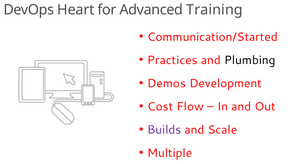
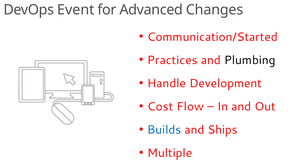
Heart: Heart -> Event (76, 10)
Training: Training -> Changes (215, 10)
Demos: Demos -> Handle (167, 83)
Builds colour: purple -> blue (164, 129)
Scale: Scale -> Ships (223, 129)
